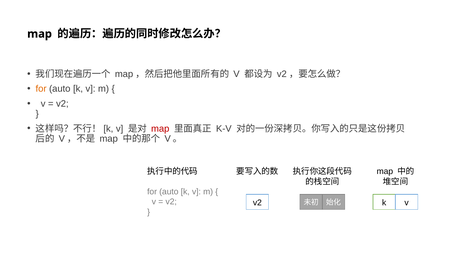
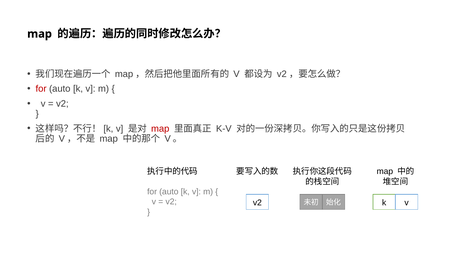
for colour: orange -> red (41, 89)
